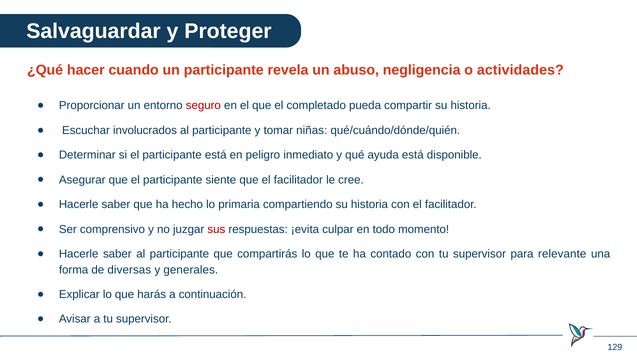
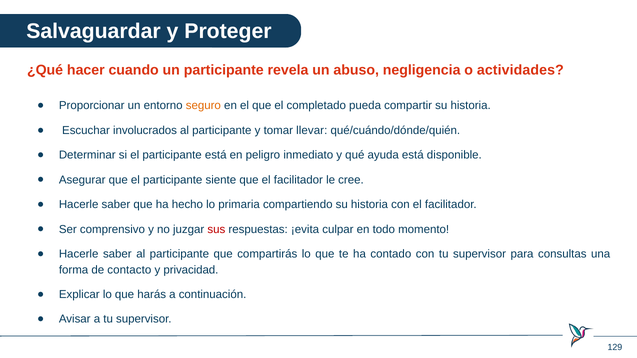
seguro colour: red -> orange (203, 106)
niñas: niñas -> llevar (312, 131)
relevante: relevante -> consultas (562, 254)
diversas: diversas -> contacto (129, 270)
generales: generales -> privacidad (191, 270)
